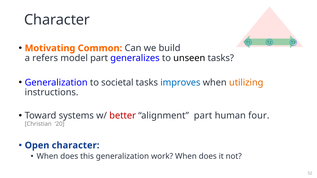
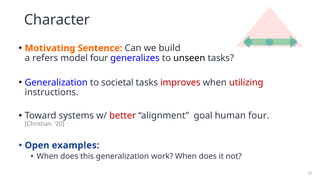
Common: Common -> Sentence (100, 48)
model part: part -> four (99, 58)
improves colour: blue -> red (180, 83)
utilizing colour: orange -> red (246, 83)
alignment part: part -> goal (203, 116)
Open character: character -> examples (76, 146)
